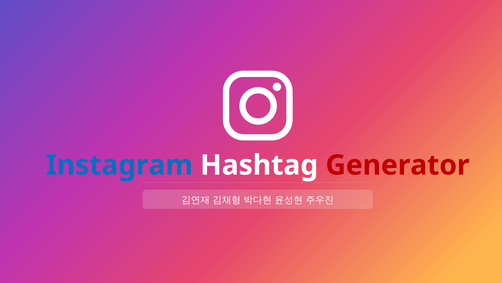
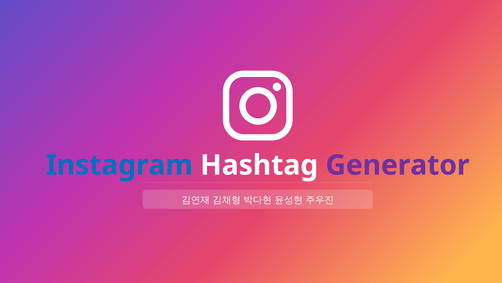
Generator colour: red -> purple (398, 165)
